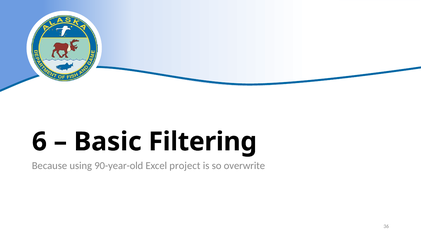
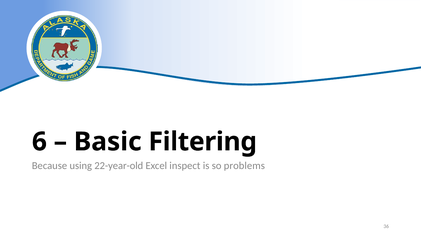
90-year-old: 90-year-old -> 22-year-old (119, 166)
project: project -> inspect (185, 166)
overwrite: overwrite -> problems (244, 166)
